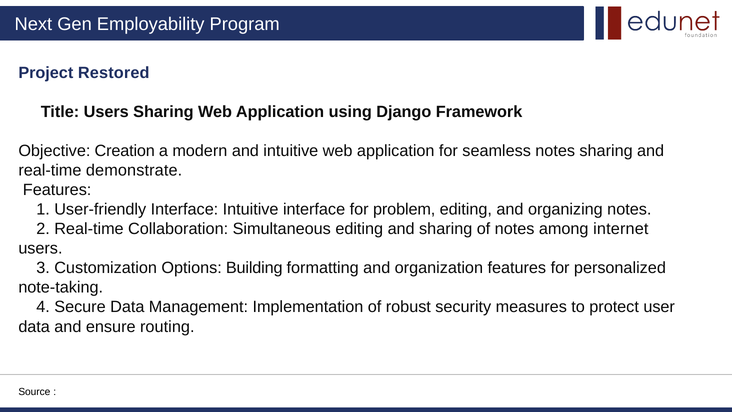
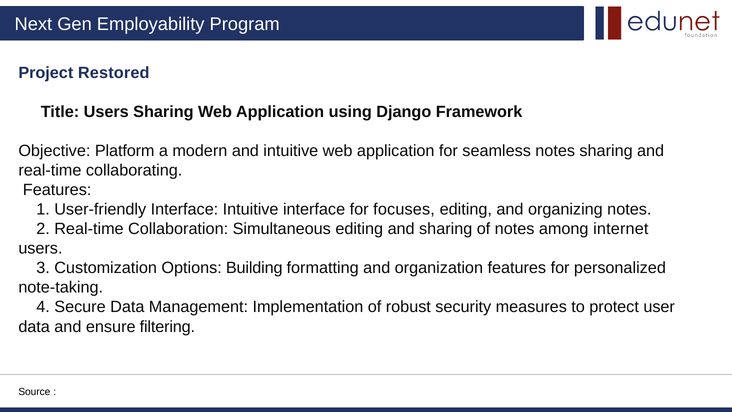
Creation: Creation -> Platform (125, 151)
demonstrate: demonstrate -> collaborating (134, 170)
problem: problem -> focuses (404, 209)
routing: routing -> filtering (167, 326)
